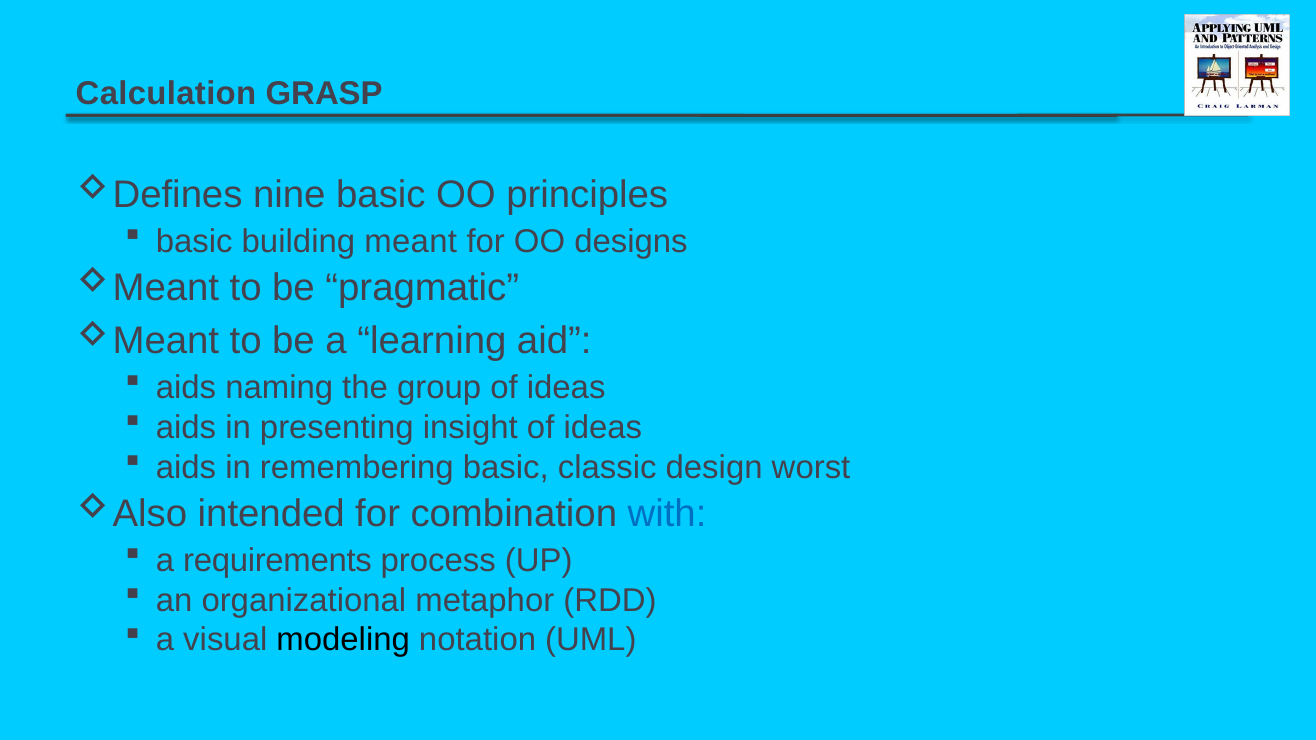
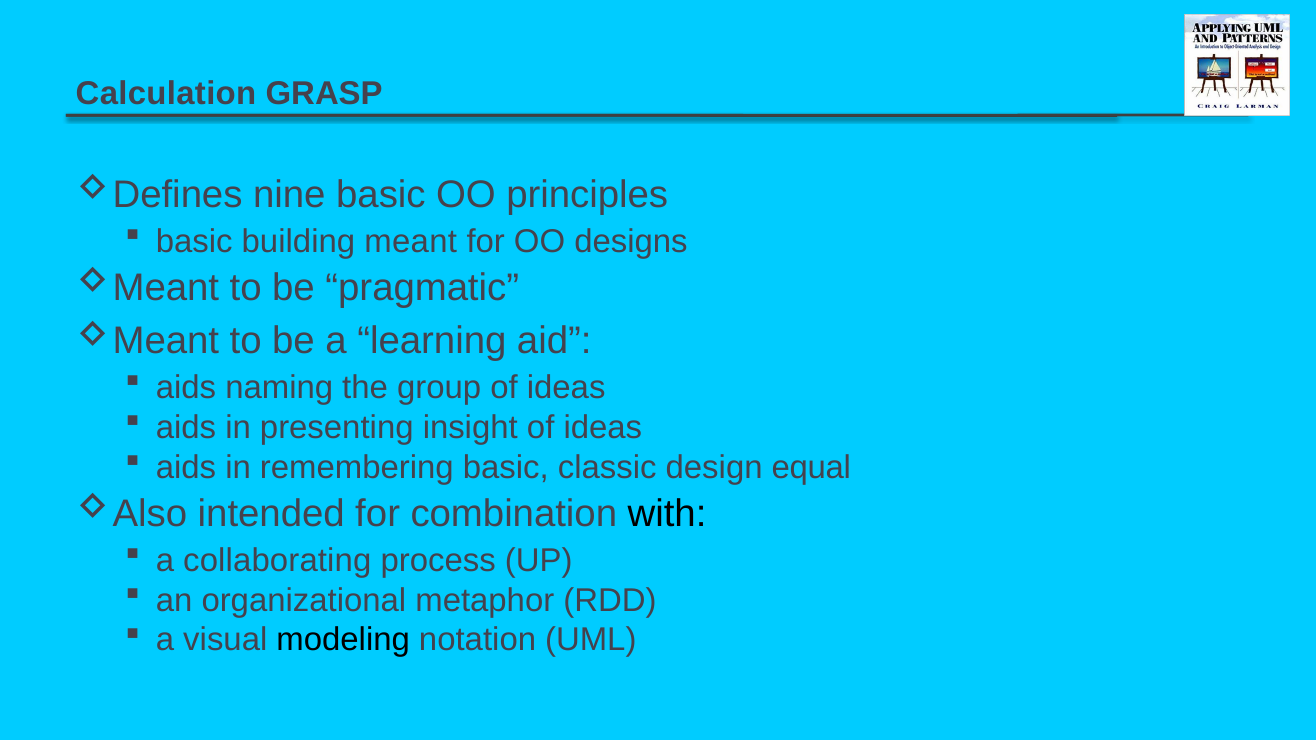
worst: worst -> equal (811, 467)
with colour: blue -> black (667, 514)
requirements: requirements -> collaborating (277, 561)
